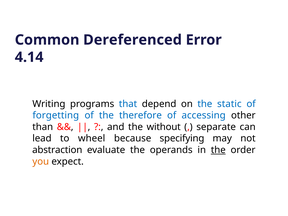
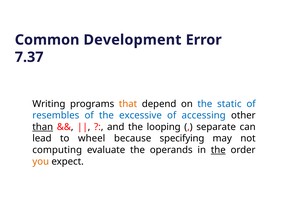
Dereferenced: Dereferenced -> Development (132, 40)
4.14: 4.14 -> 7.37 (29, 57)
that colour: blue -> orange (128, 104)
forgetting: forgetting -> resembles (56, 115)
therefore: therefore -> excessive (140, 115)
than underline: none -> present (43, 127)
without: without -> looping (164, 127)
abstraction: abstraction -> computing (57, 150)
